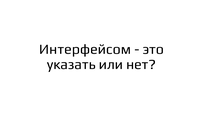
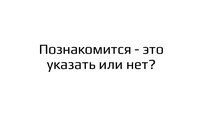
Интерфейсом: Интерфейсом -> Познакомится (85, 49)
